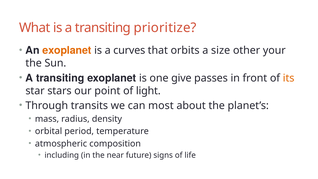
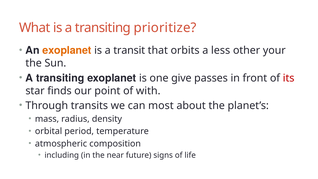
curves: curves -> transit (129, 50)
size: size -> less (221, 50)
its colour: orange -> red (289, 78)
stars: stars -> finds (59, 91)
light: light -> with (148, 91)
